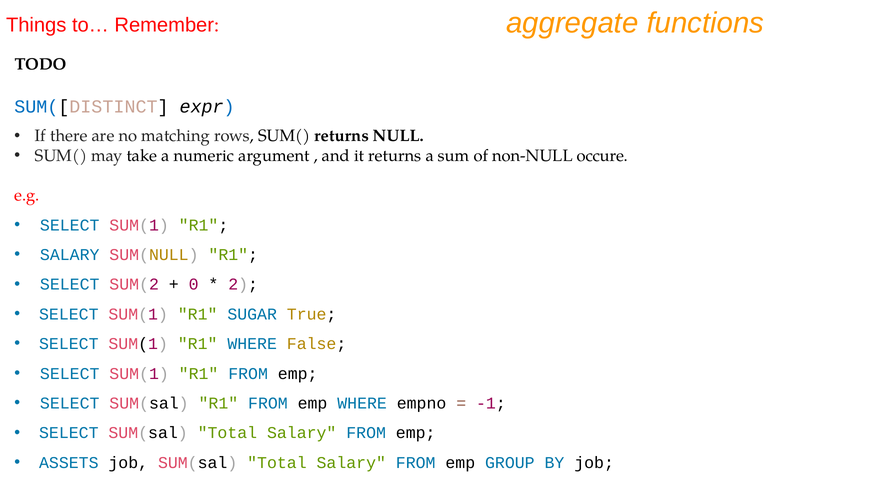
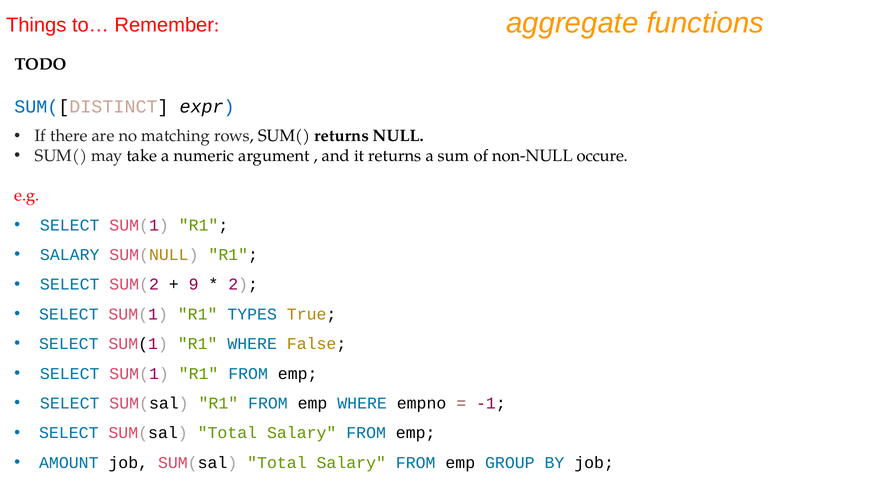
0: 0 -> 9 (194, 285)
SUGAR: SUGAR -> TYPES (252, 315)
ASSETS: ASSETS -> AMOUNT (69, 463)
